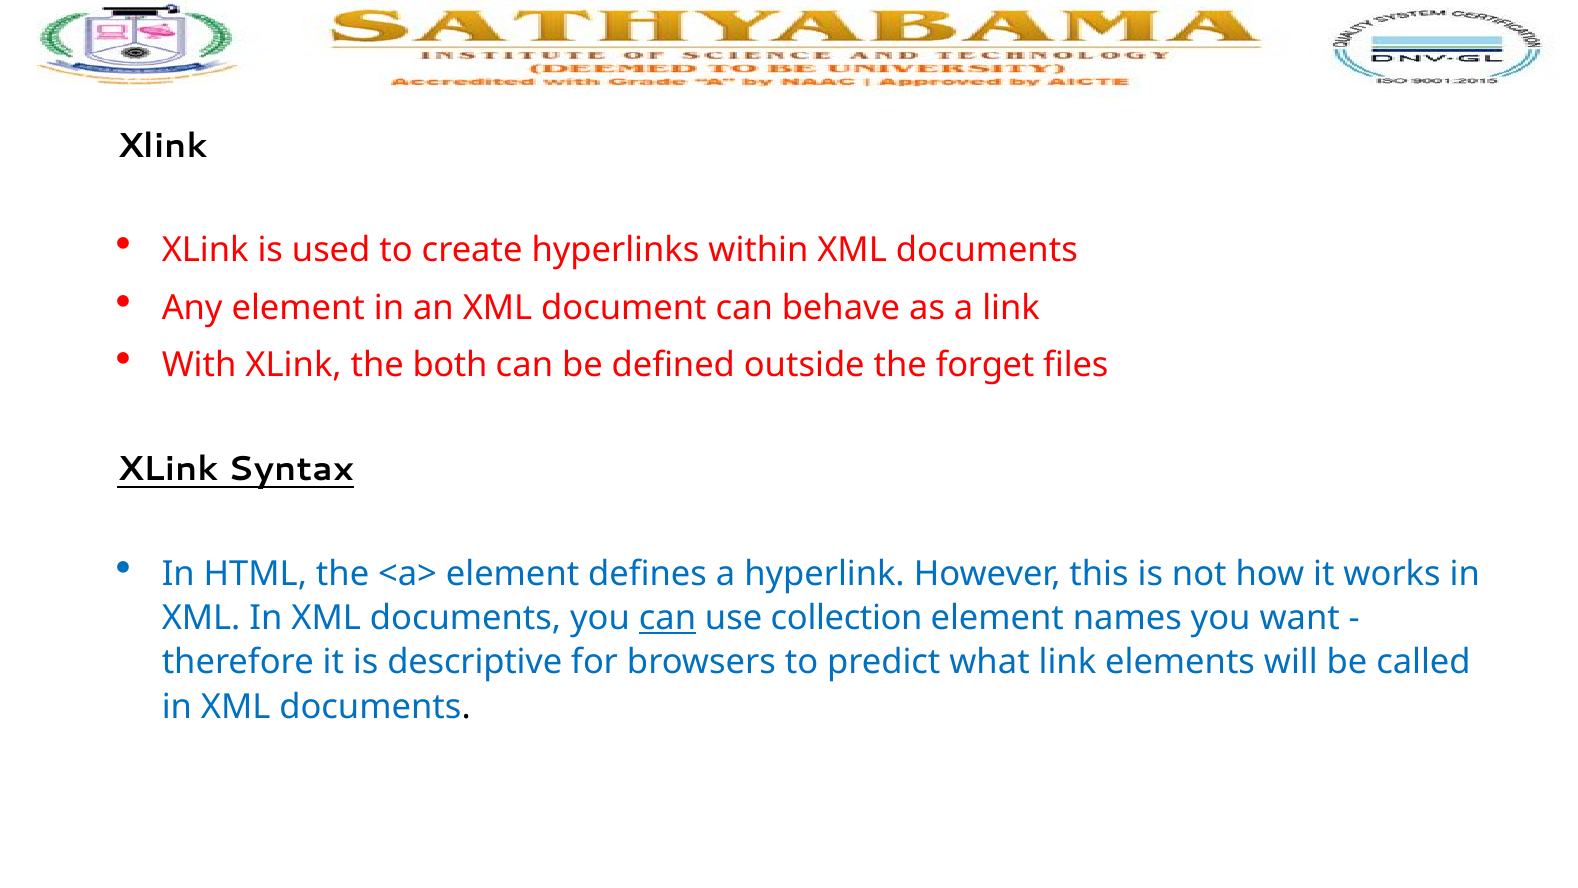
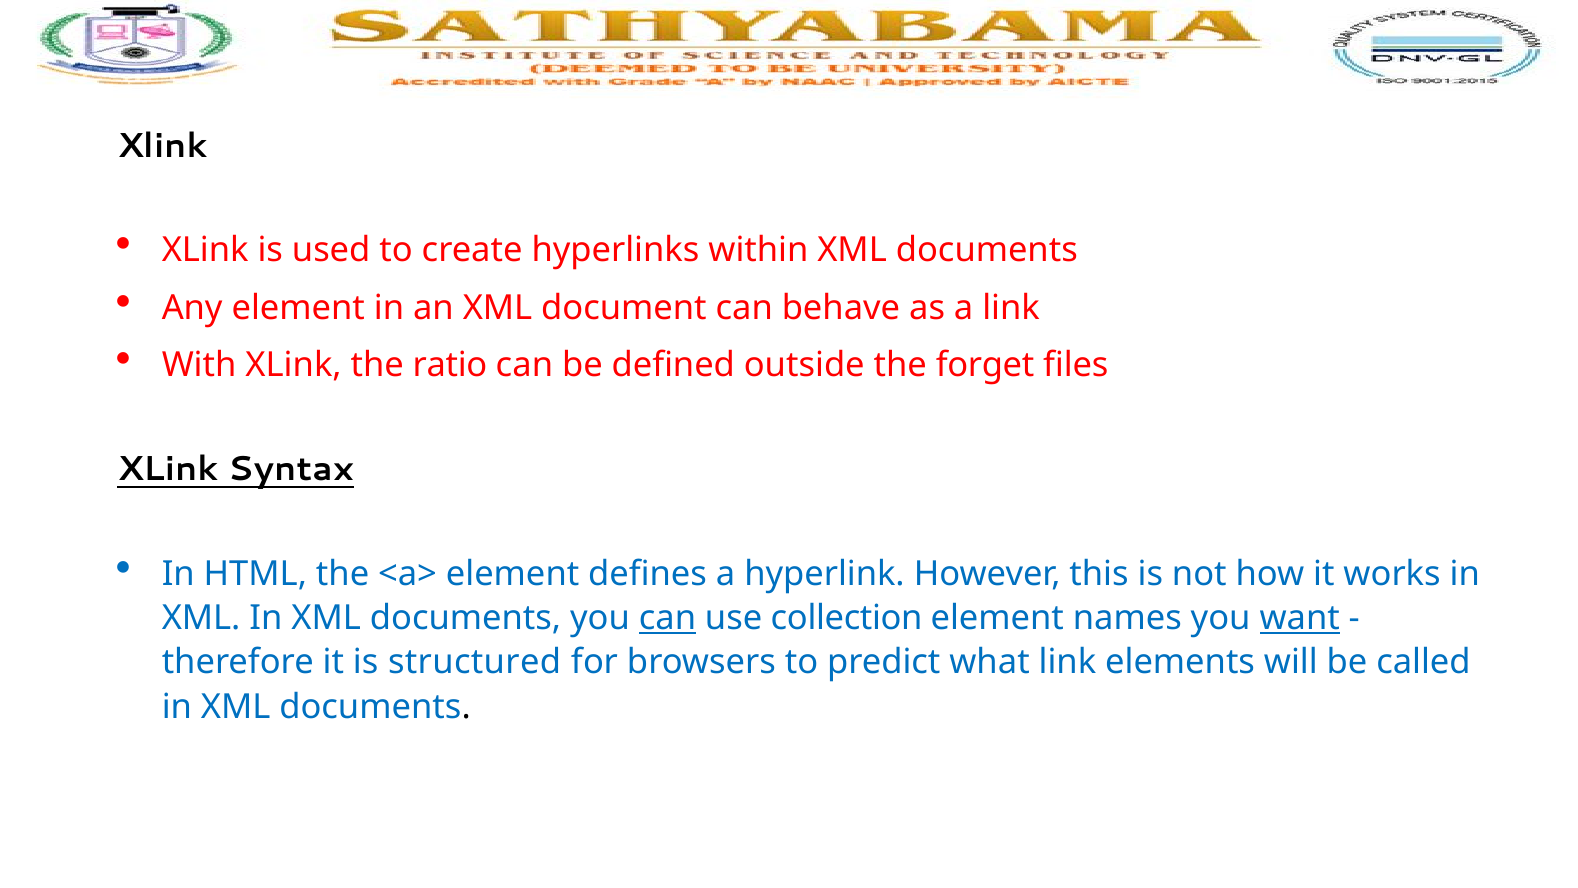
both: both -> ratio (450, 365)
want underline: none -> present (1300, 618)
descriptive: descriptive -> structured (475, 662)
